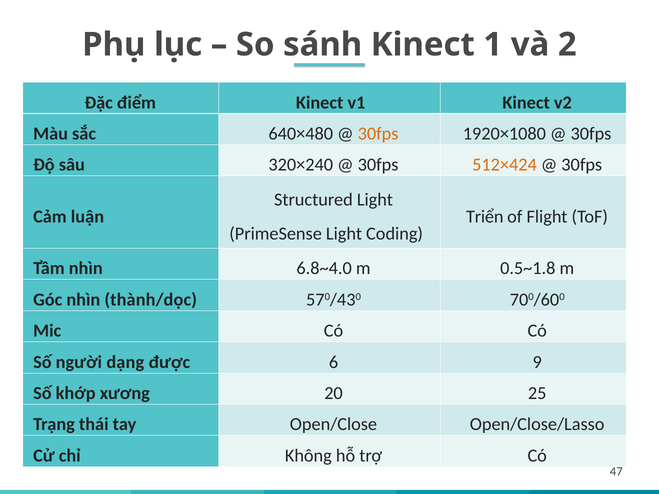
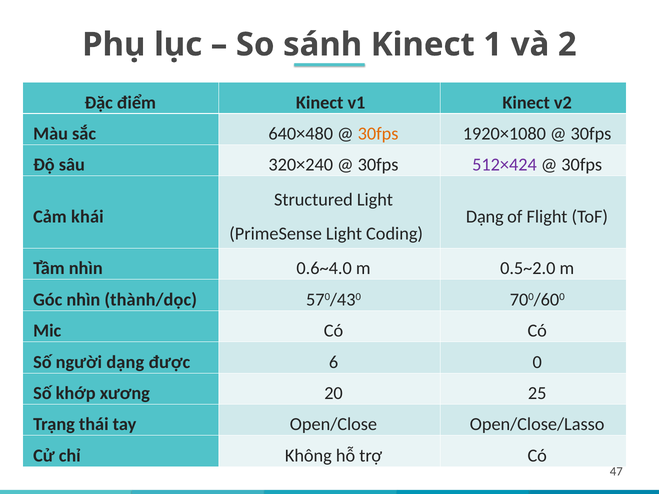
512×424 colour: orange -> purple (504, 165)
luận: luận -> khái (87, 217)
Triển: Triển -> Dạng (485, 217)
6.8~4.0: 6.8~4.0 -> 0.6~4.0 (324, 269)
0.5~1.8: 0.5~1.8 -> 0.5~2.0 (528, 269)
9: 9 -> 0 (537, 362)
